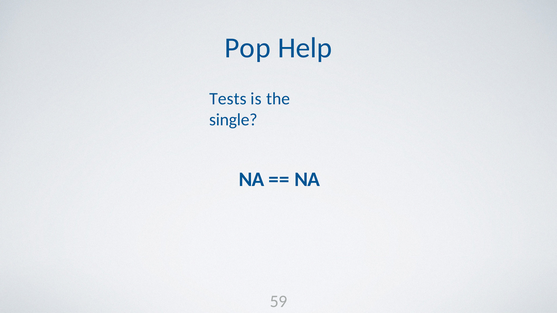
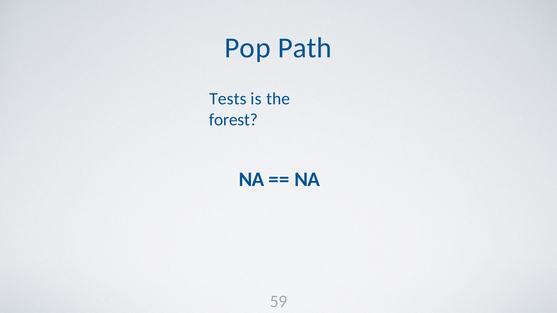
Help: Help -> Path (305, 48)
single: single -> forest (233, 120)
